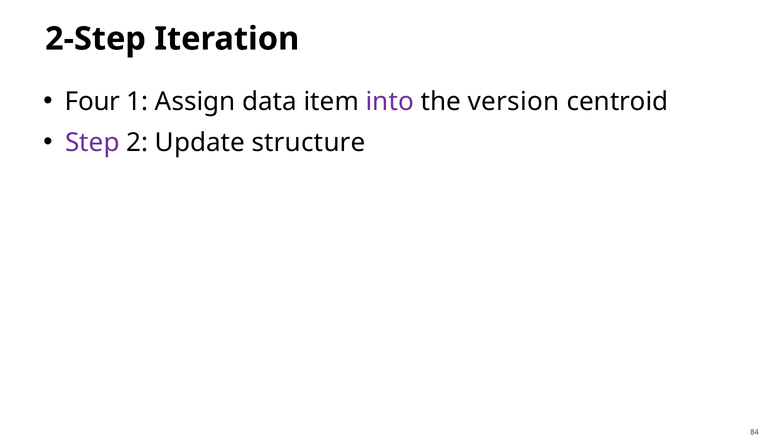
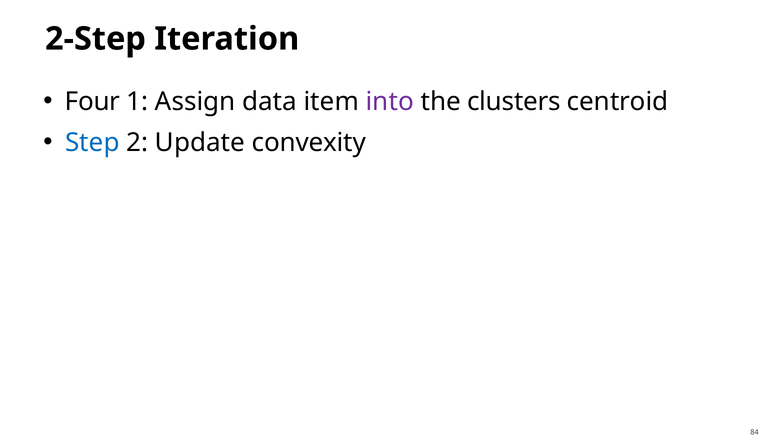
version: version -> clusters (514, 102)
Step colour: purple -> blue (92, 143)
structure: structure -> convexity (309, 143)
